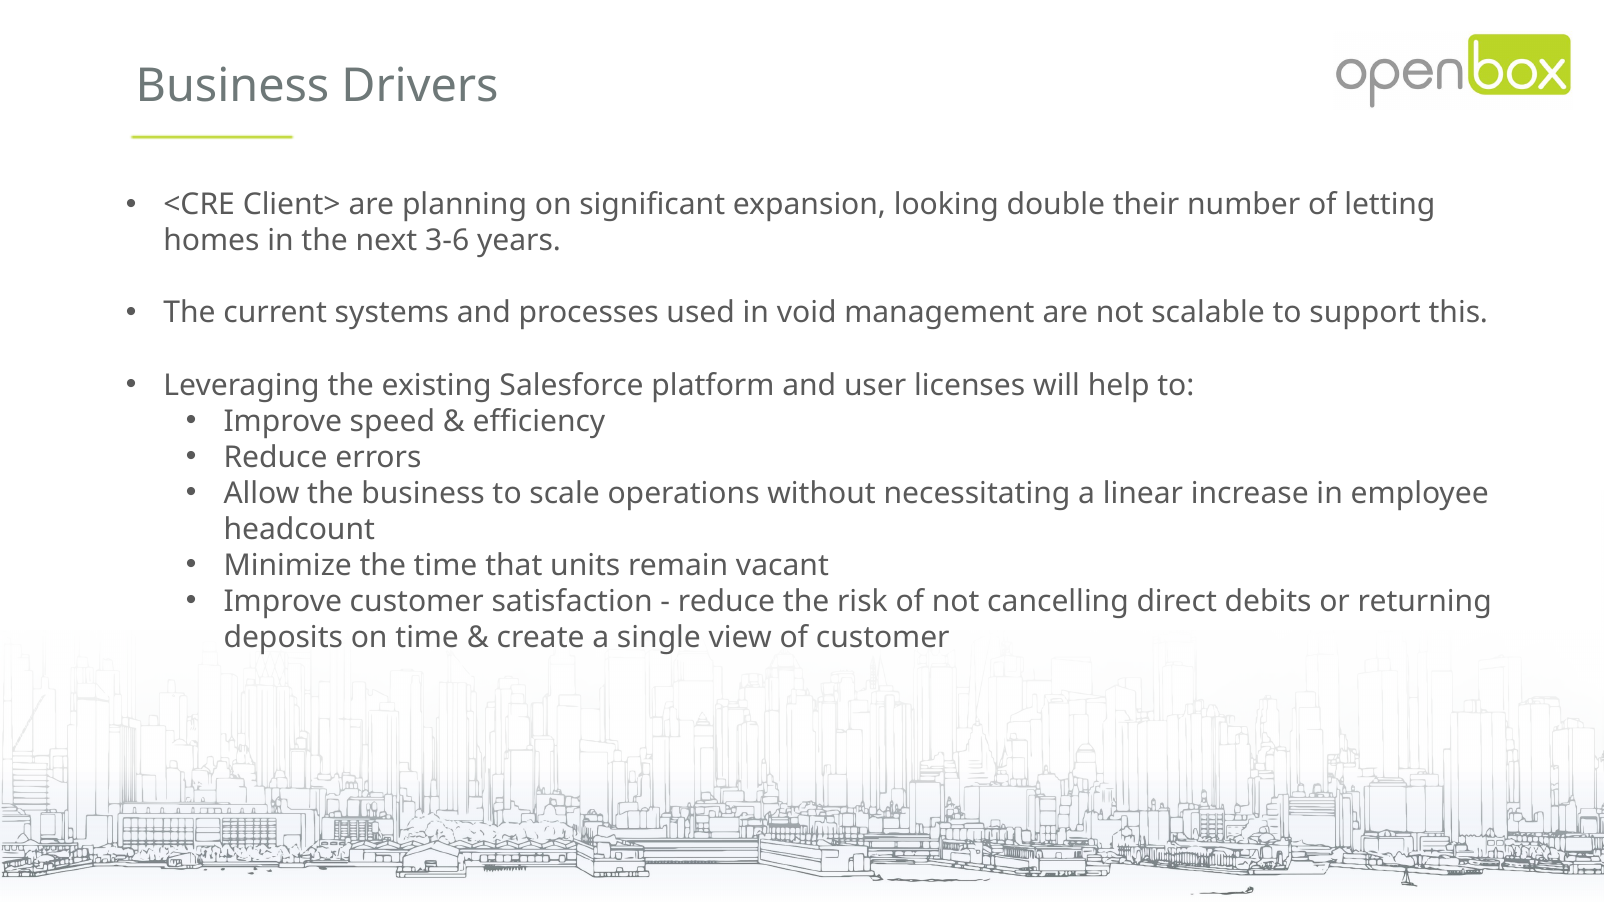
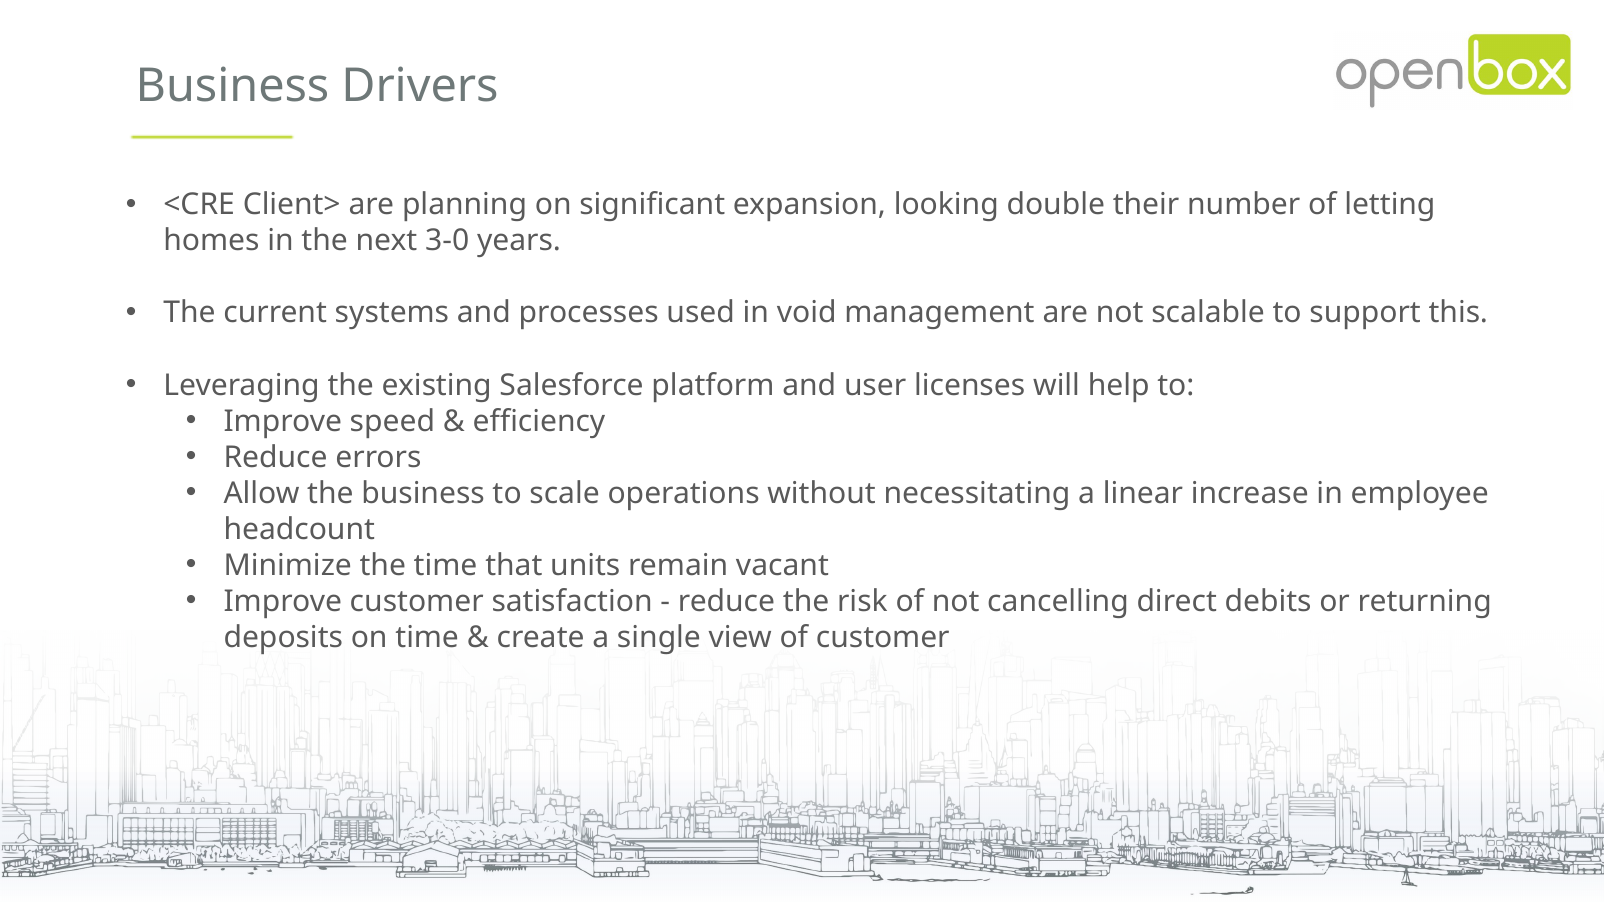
3-6: 3-6 -> 3-0 (447, 241)
